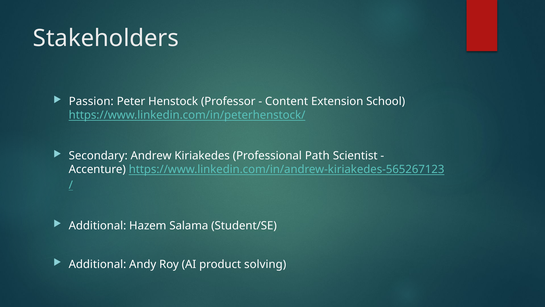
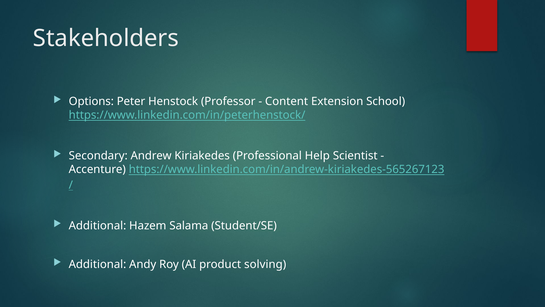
Passion: Passion -> Options (91, 101)
Path: Path -> Help (317, 156)
